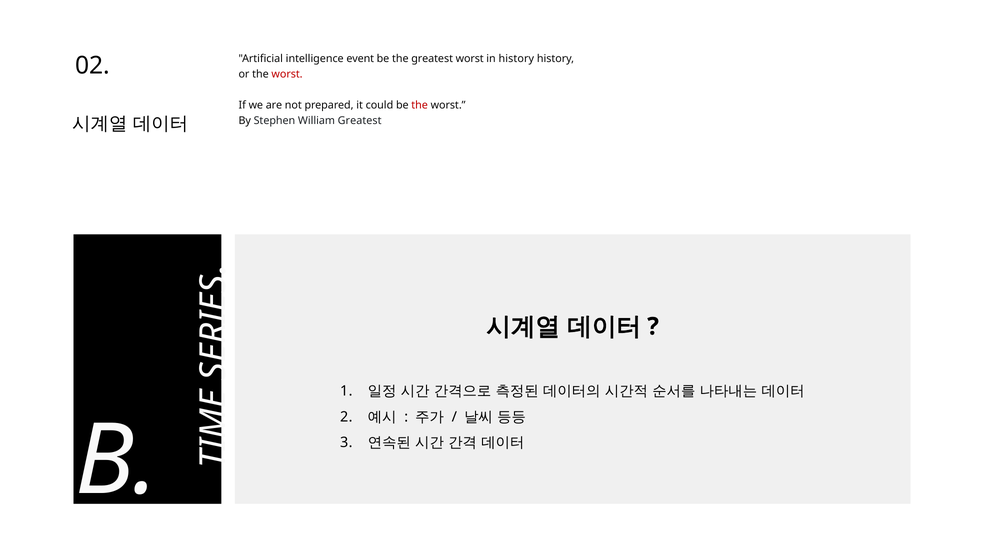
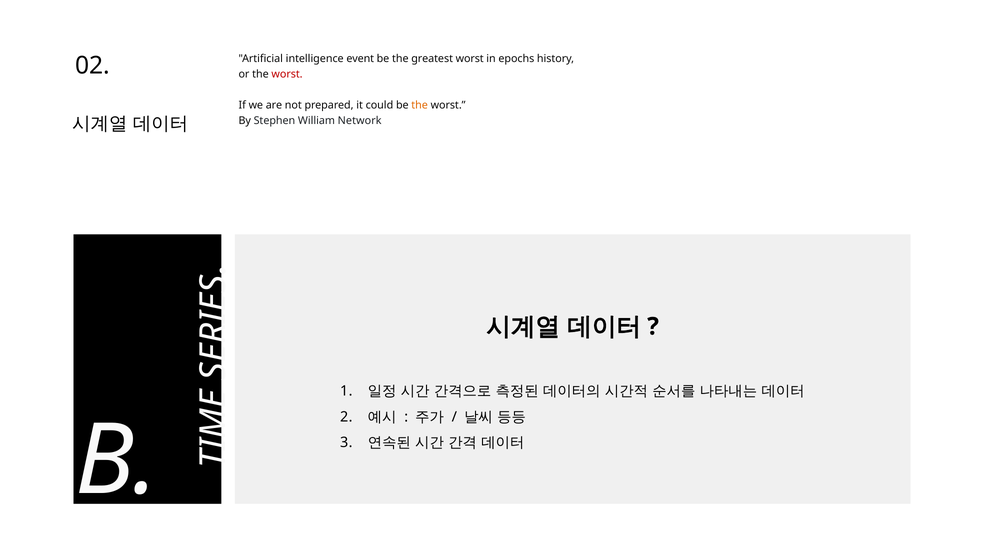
in history: history -> epochs (516, 59)
the colour: red -> orange (420, 105)
William Greatest: Greatest -> Network (360, 121)
